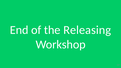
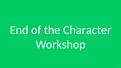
Releasing: Releasing -> Character (87, 30)
